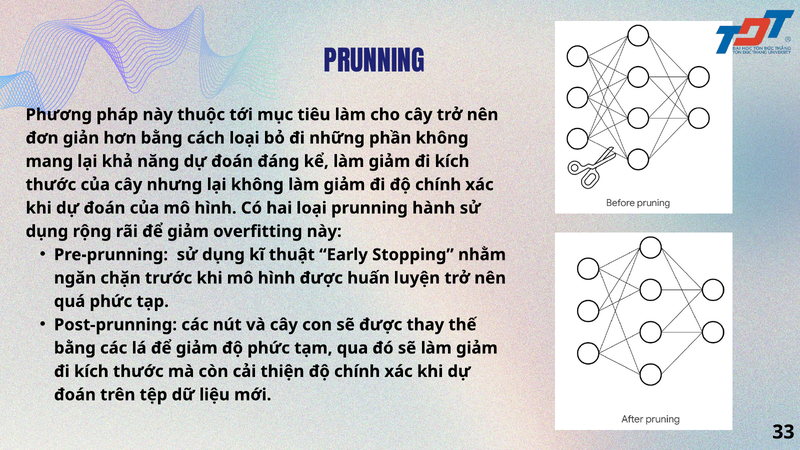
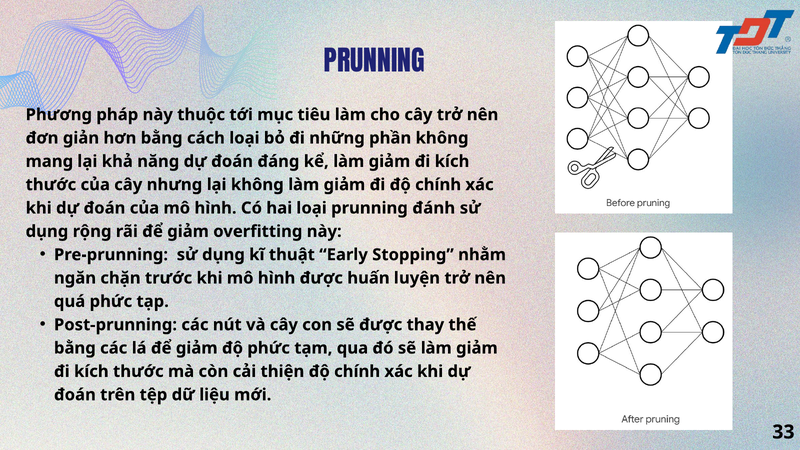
hành: hành -> đánh (434, 208)
